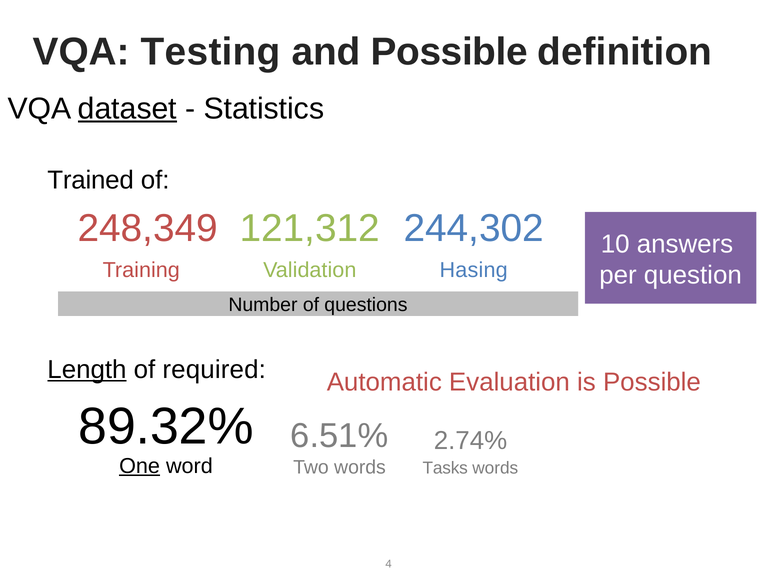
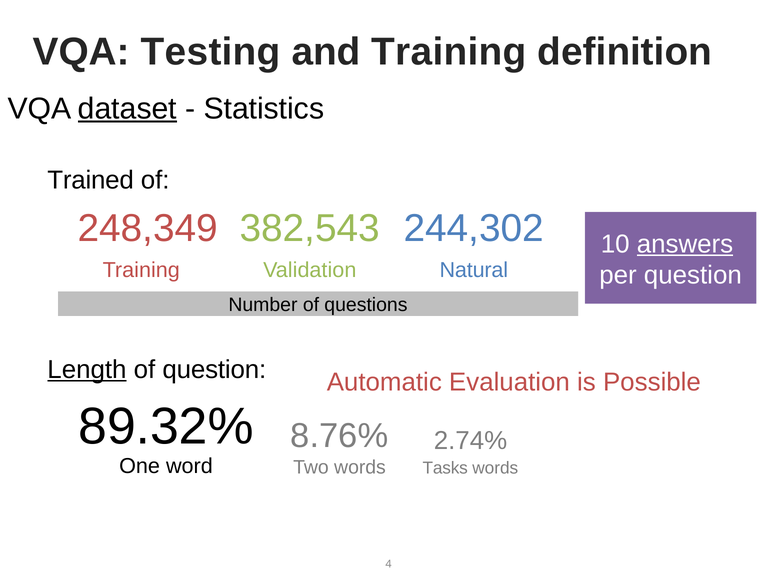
and Possible: Possible -> Training (449, 52)
121,312: 121,312 -> 382,543 (310, 229)
answers underline: none -> present (685, 244)
Hasing: Hasing -> Natural (474, 270)
of required: required -> question (214, 370)
6.51%: 6.51% -> 8.76% (339, 436)
One underline: present -> none (140, 466)
